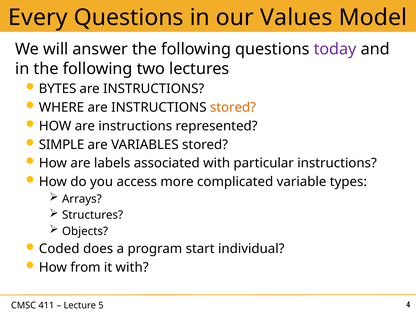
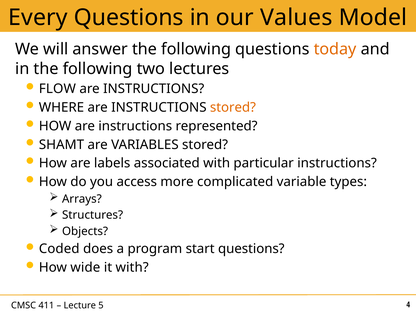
today colour: purple -> orange (335, 49)
BYTES: BYTES -> FLOW (57, 89)
SIMPLE: SIMPLE -> SHAMT (61, 145)
start individual: individual -> questions (251, 249)
from: from -> wide (85, 268)
